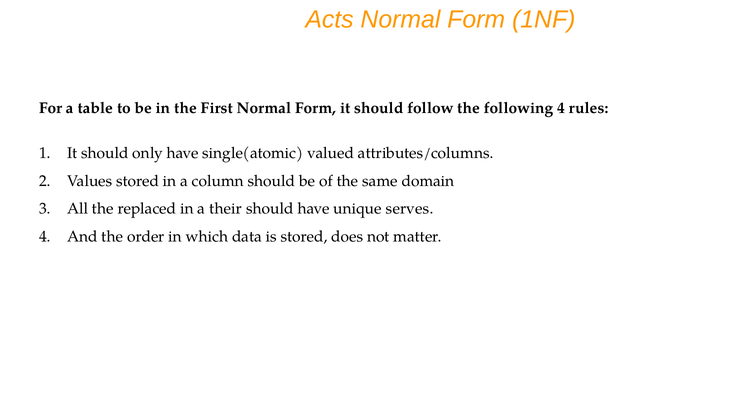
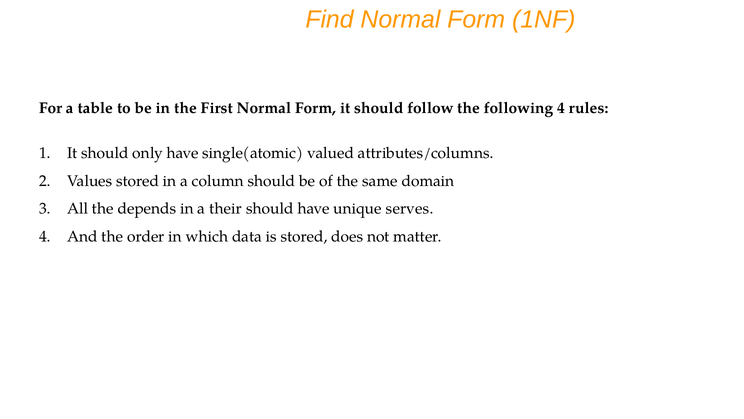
Acts: Acts -> Find (329, 19)
replaced: replaced -> depends (147, 209)
